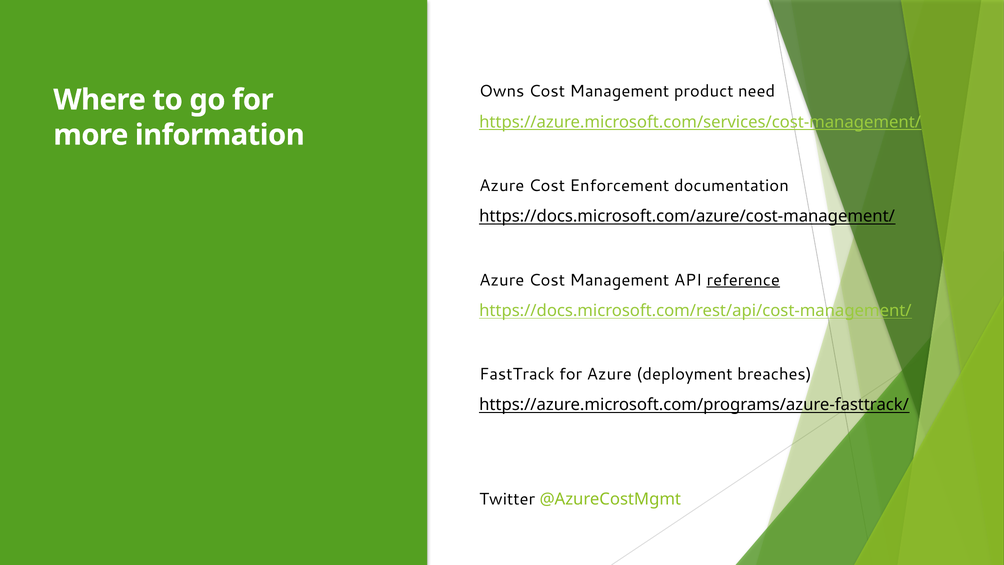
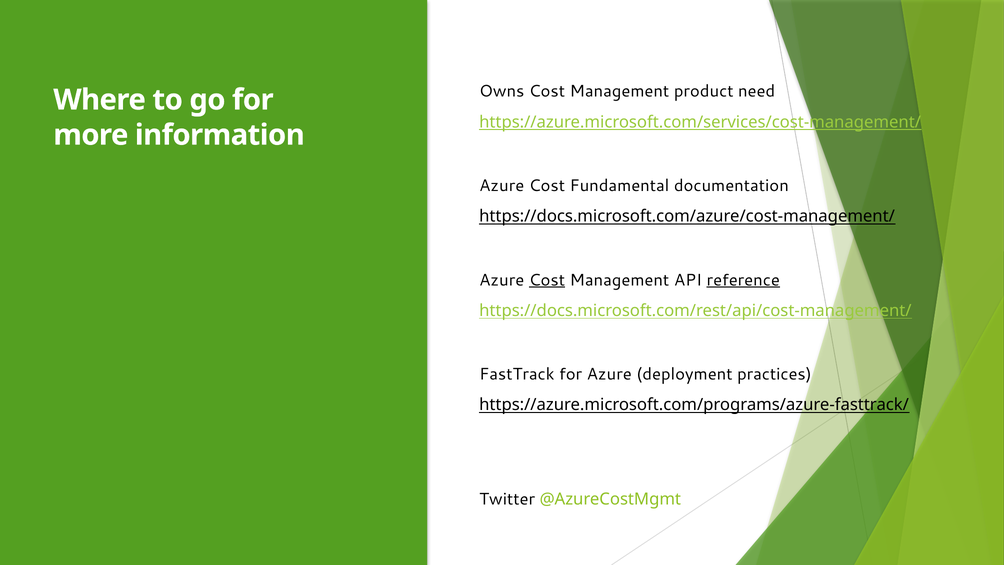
Enforcement: Enforcement -> Fundamental (619, 186)
Cost underline: none -> present (547, 280)
breaches: breaches -> practices (774, 374)
